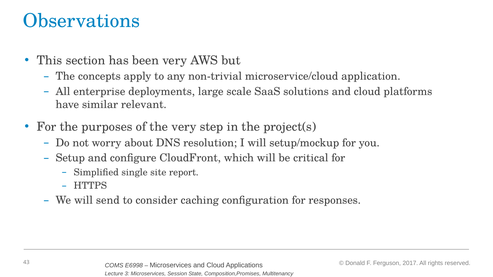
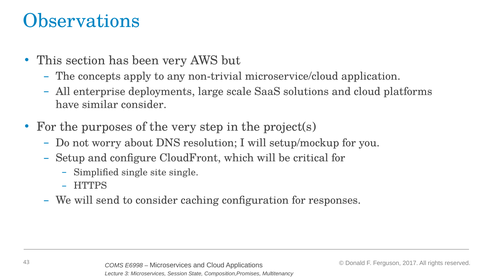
similar relevant: relevant -> consider (144, 105)
site report: report -> single (184, 172)
